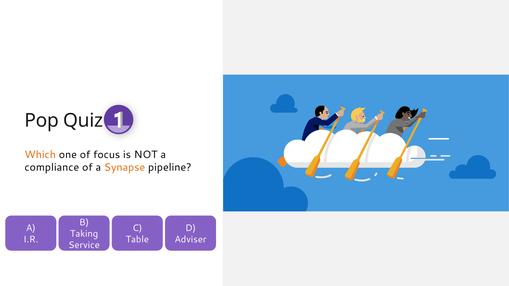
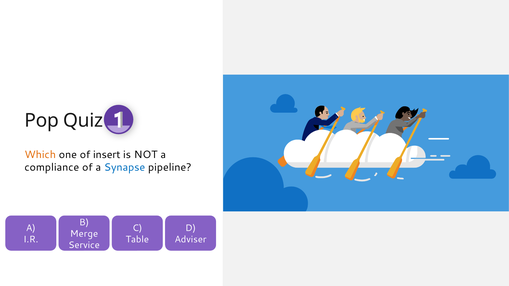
focus: focus -> insert (107, 155)
Synapse colour: orange -> blue (125, 167)
Taking: Taking -> Merge (84, 234)
